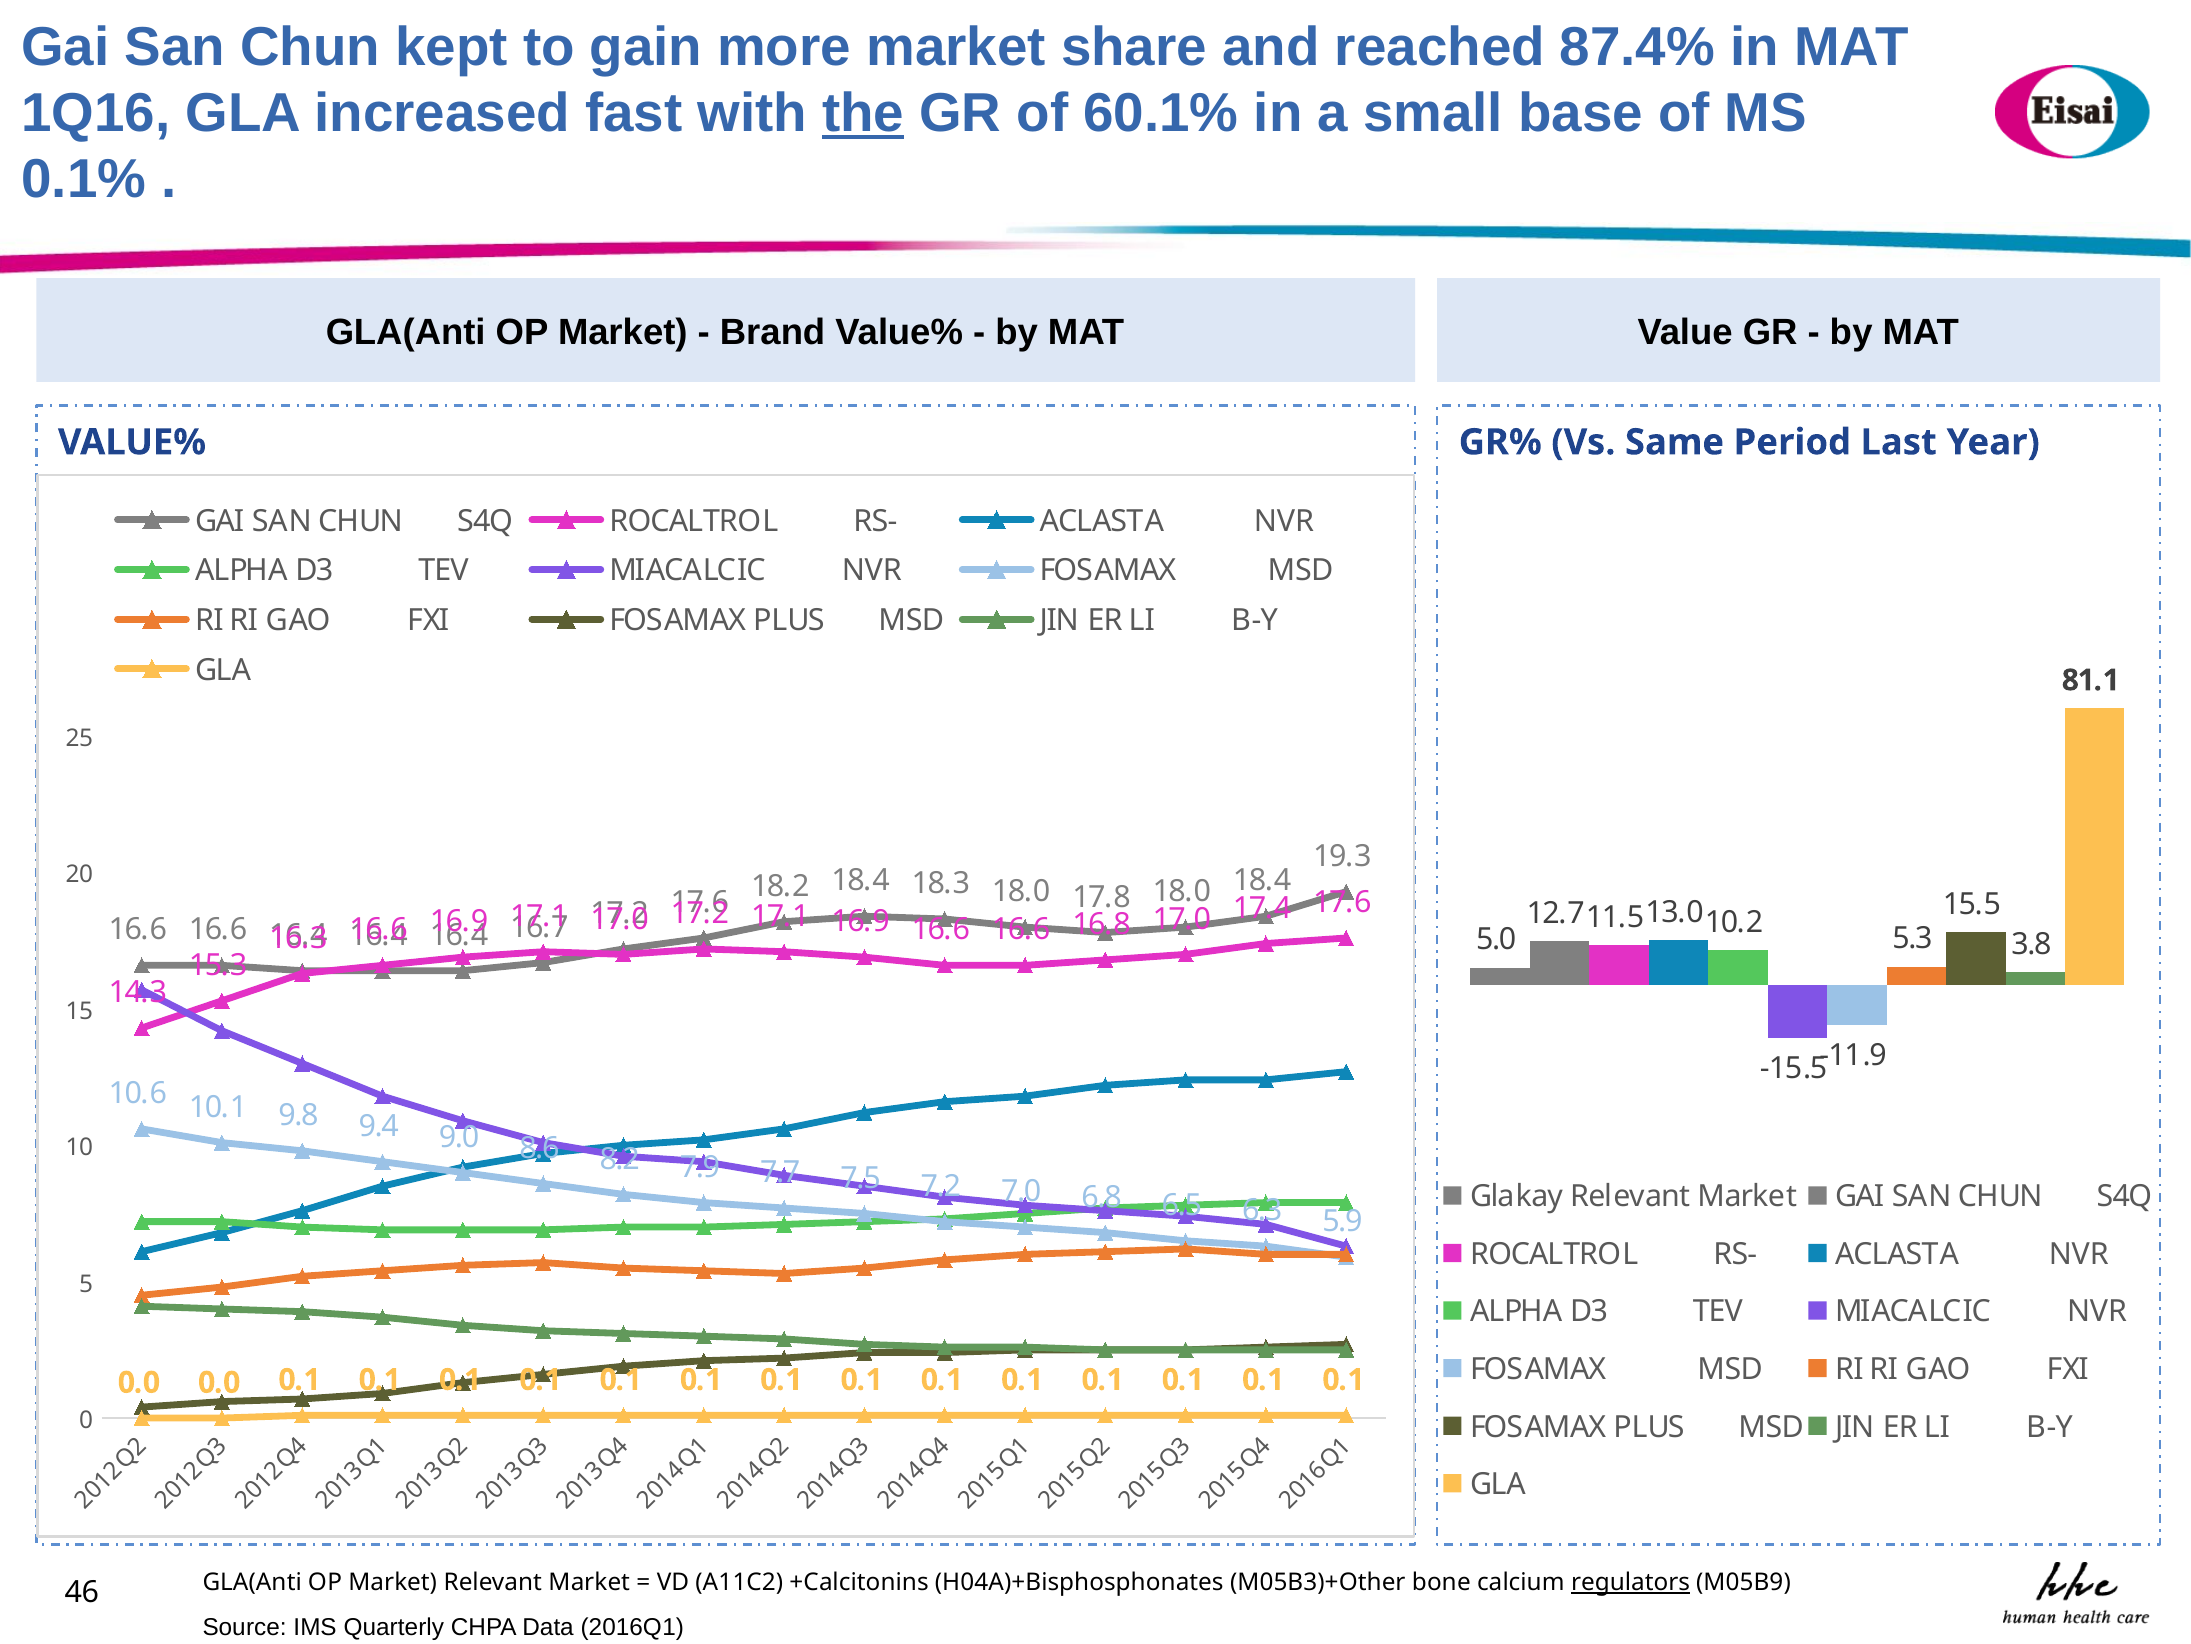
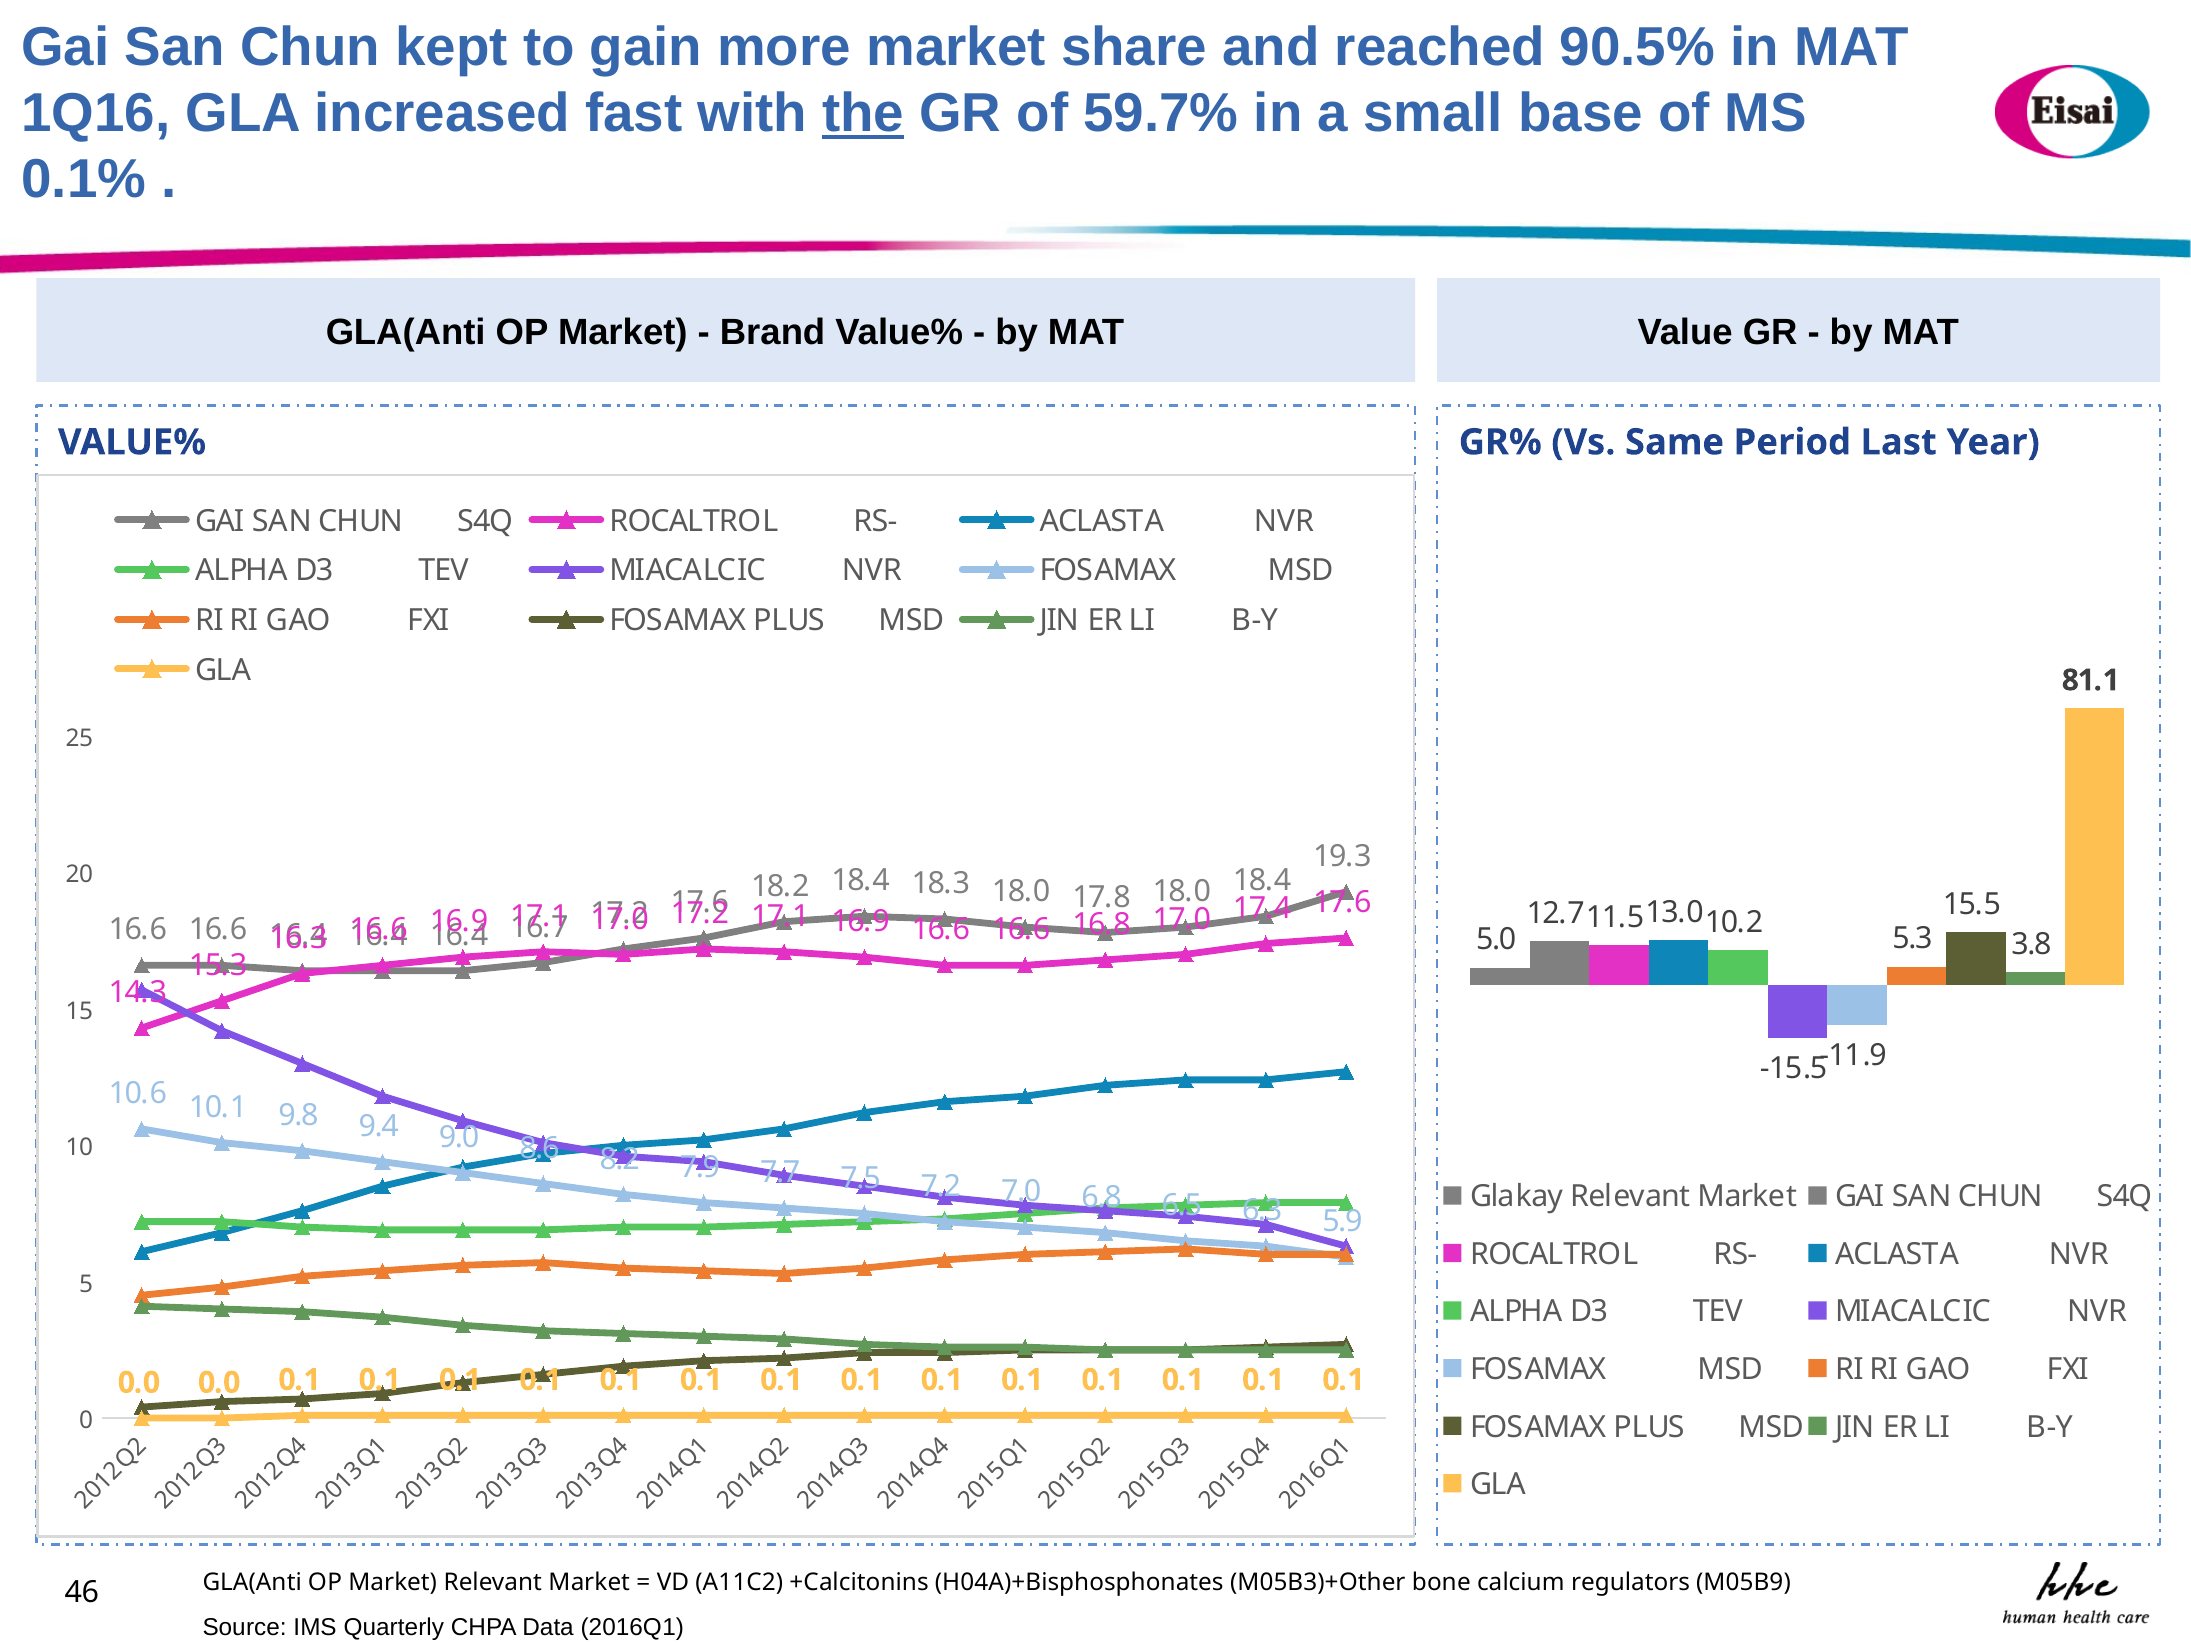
87.4%: 87.4% -> 90.5% (1637, 48)
60.1%: 60.1% -> 59.7% (1161, 113)
regulators underline: present -> none (1631, 1582)
